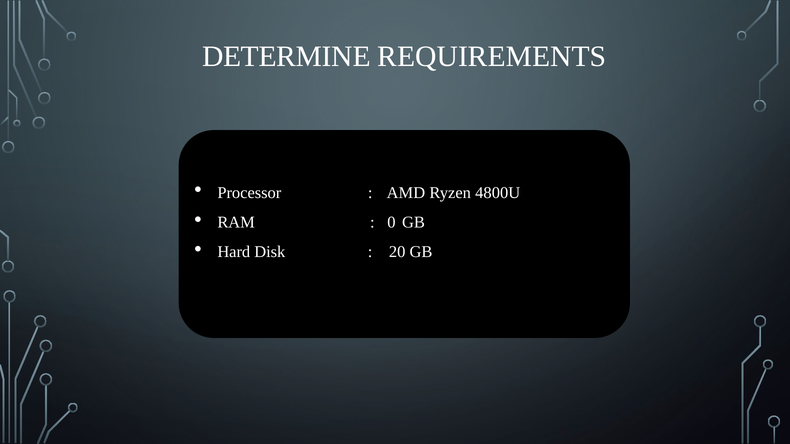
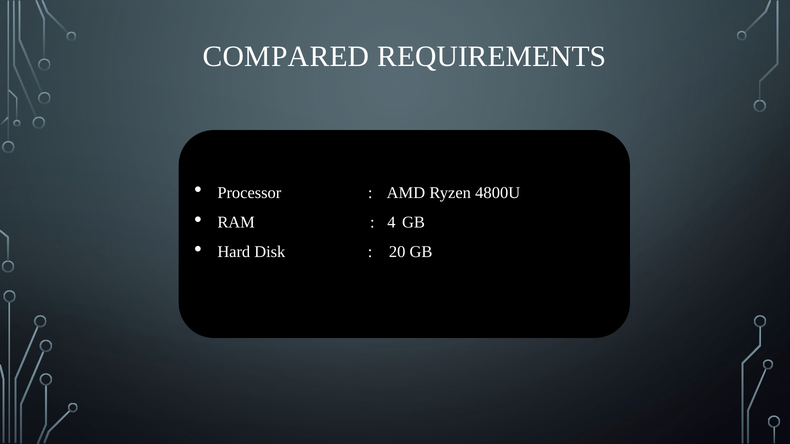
DETERMINE: DETERMINE -> COMPARED (286, 56)
0: 0 -> 4 (391, 222)
